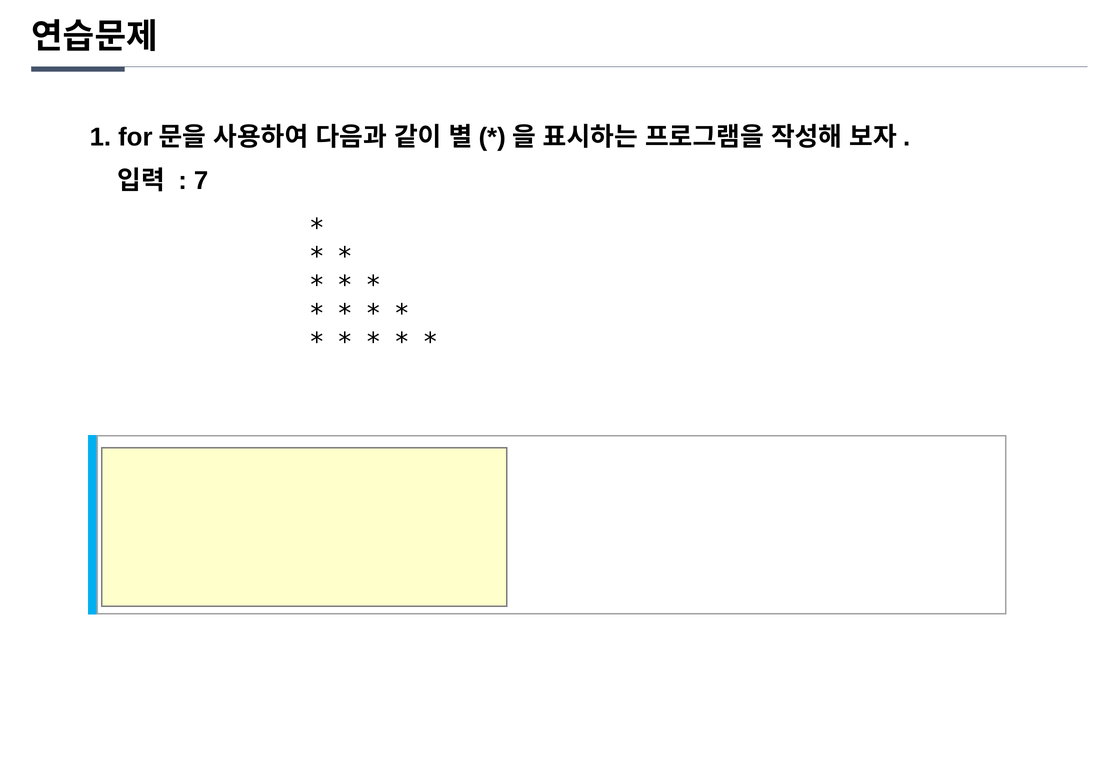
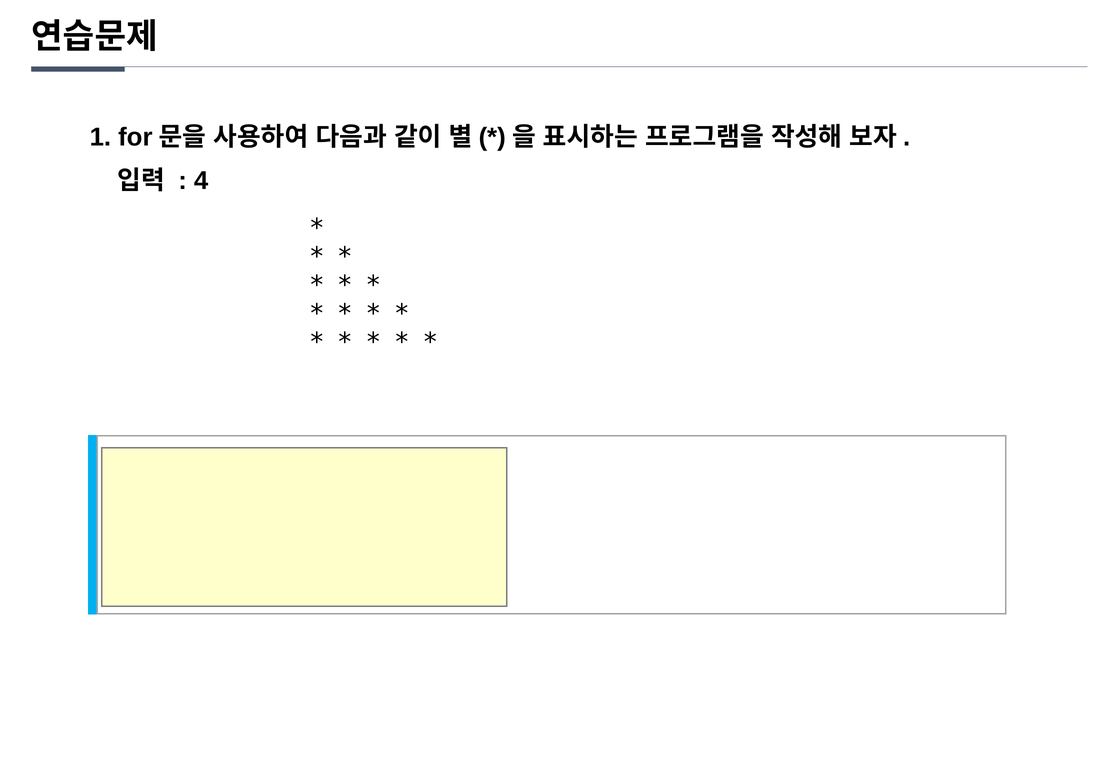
7: 7 -> 4 (201, 181)
